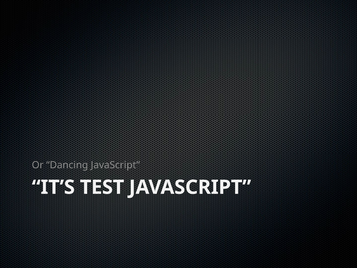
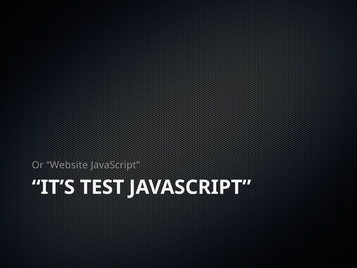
Dancing: Dancing -> Website (67, 165)
